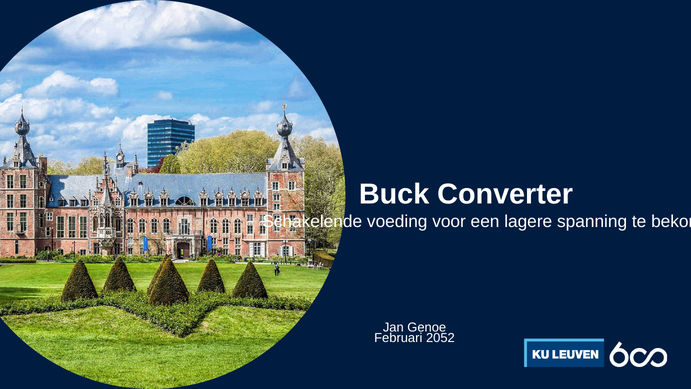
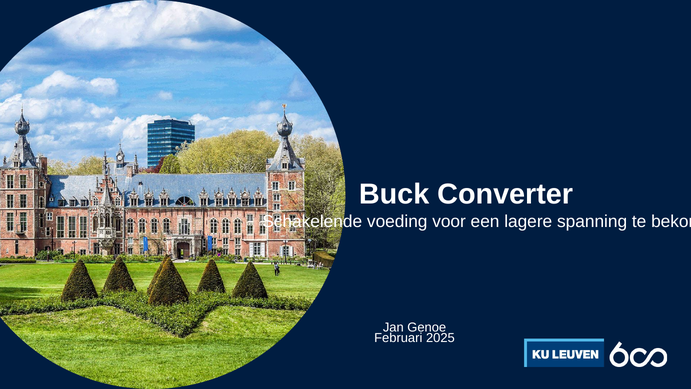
2052: 2052 -> 2025 (440, 338)
